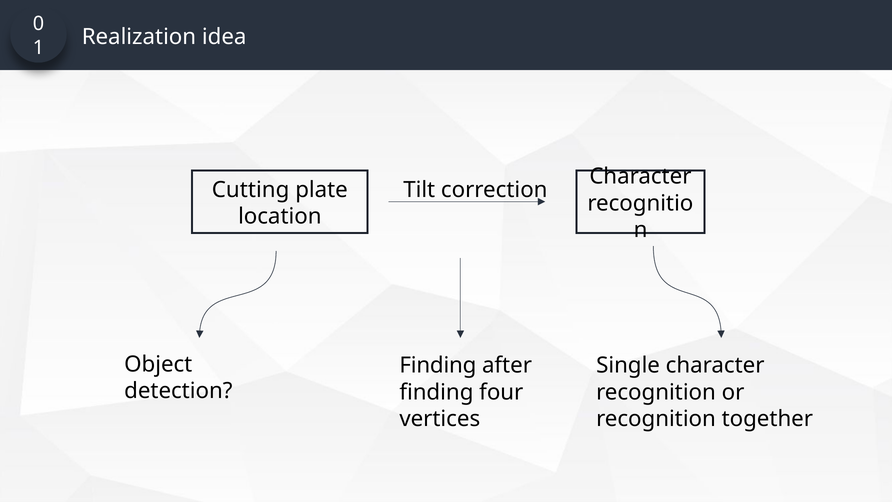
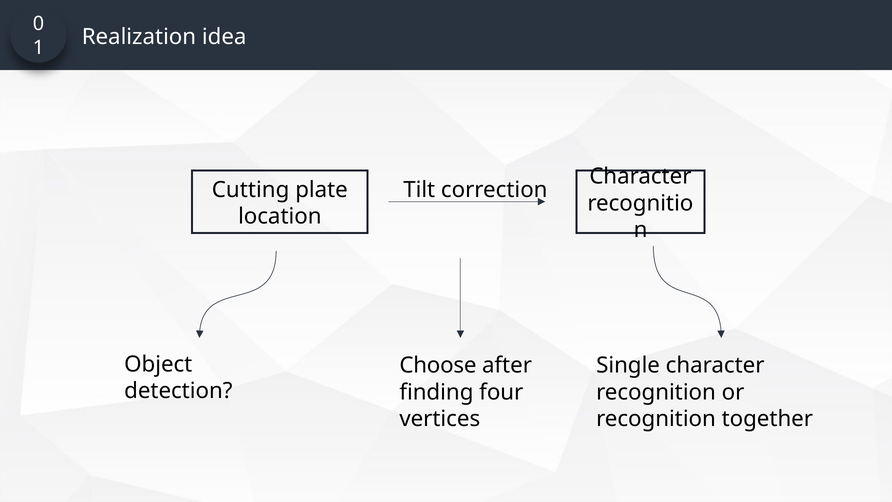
Finding: Finding -> Choose (438, 365)
